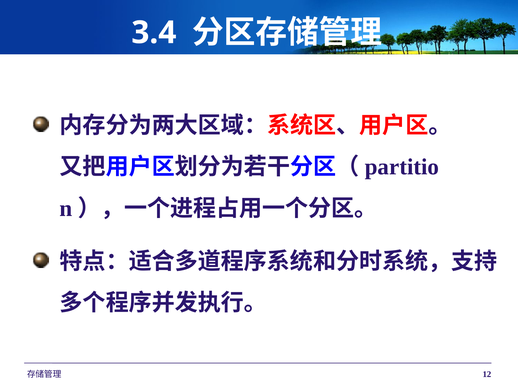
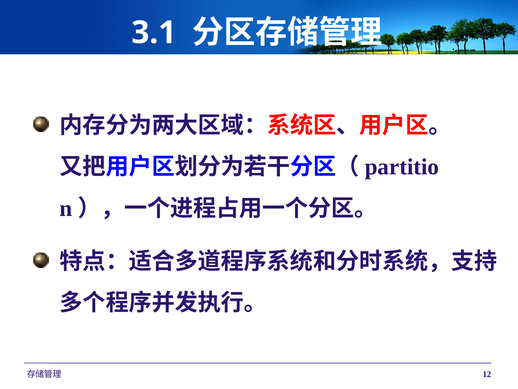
3.4: 3.4 -> 3.1 (154, 33)
